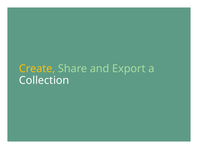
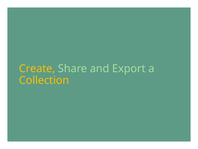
Collection colour: white -> yellow (44, 80)
